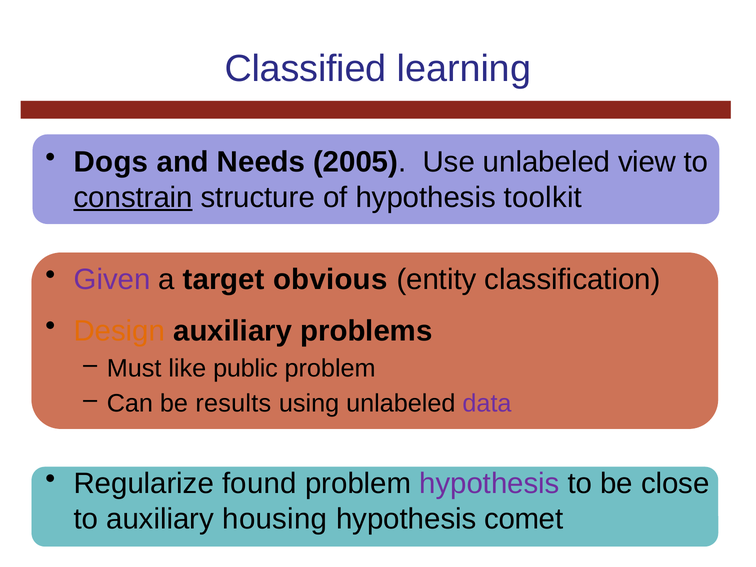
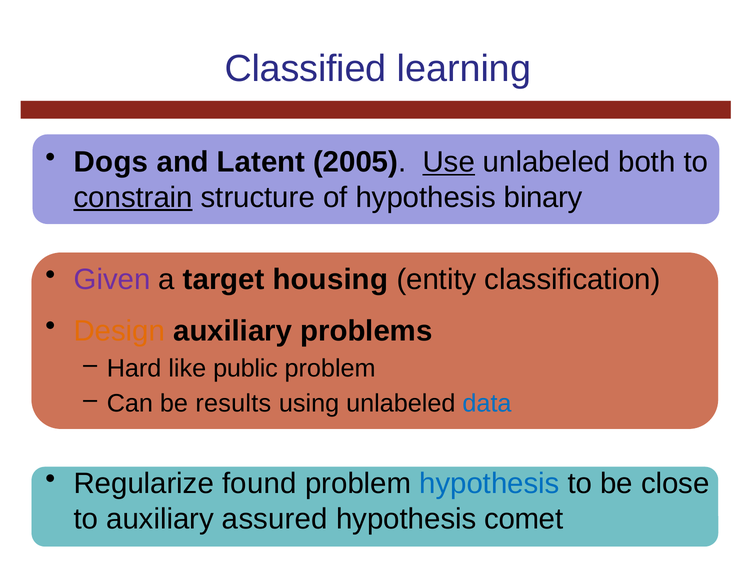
Needs: Needs -> Latent (261, 162)
Use underline: none -> present (449, 162)
view: view -> both (647, 162)
toolkit: toolkit -> binary (543, 197)
obvious: obvious -> housing (330, 280)
Must: Must -> Hard (134, 368)
data colour: purple -> blue (487, 404)
hypothesis colour: purple -> blue (489, 484)
housing: housing -> assured (275, 519)
